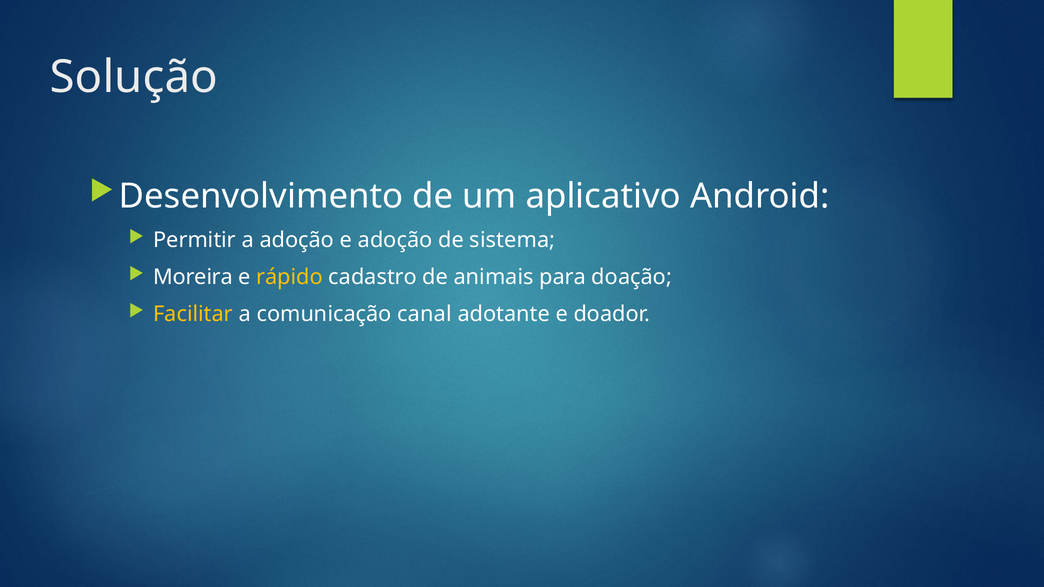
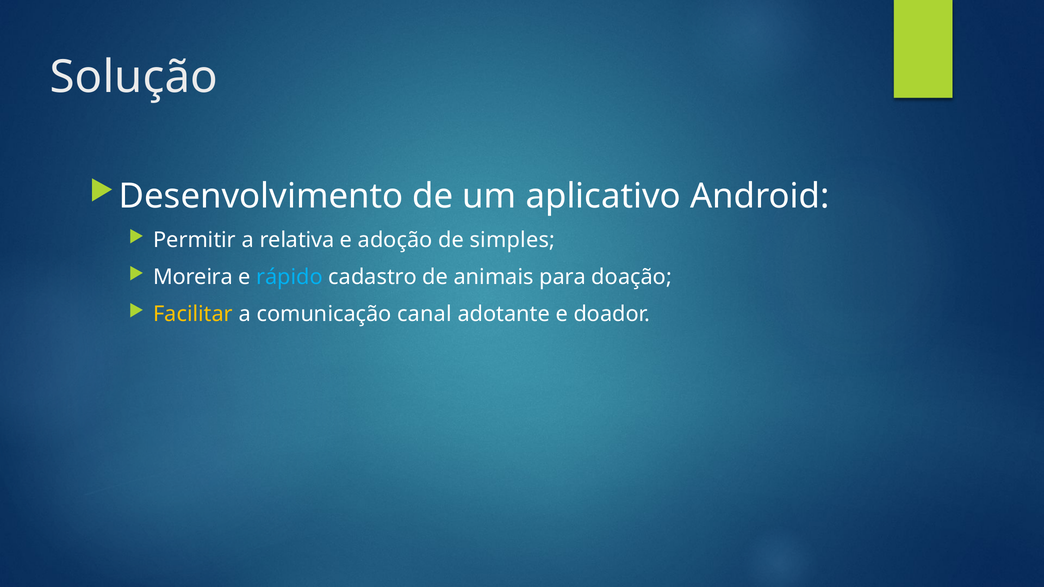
a adoção: adoção -> relativa (297, 240)
sistema: sistema -> simples (512, 240)
rápido colour: yellow -> light blue (290, 277)
